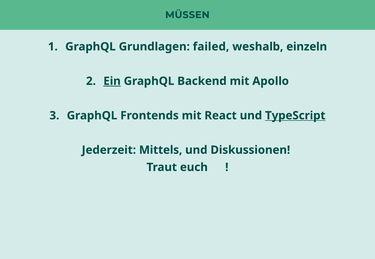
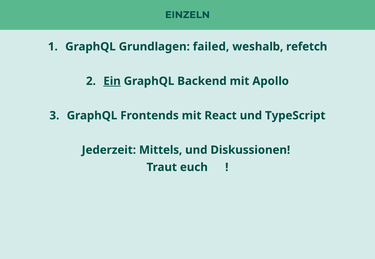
MÜSSEN: MÜSSEN -> EINZELN (187, 15)
einzeln: einzeln -> refetch (307, 47)
TypeScript underline: present -> none (295, 116)
